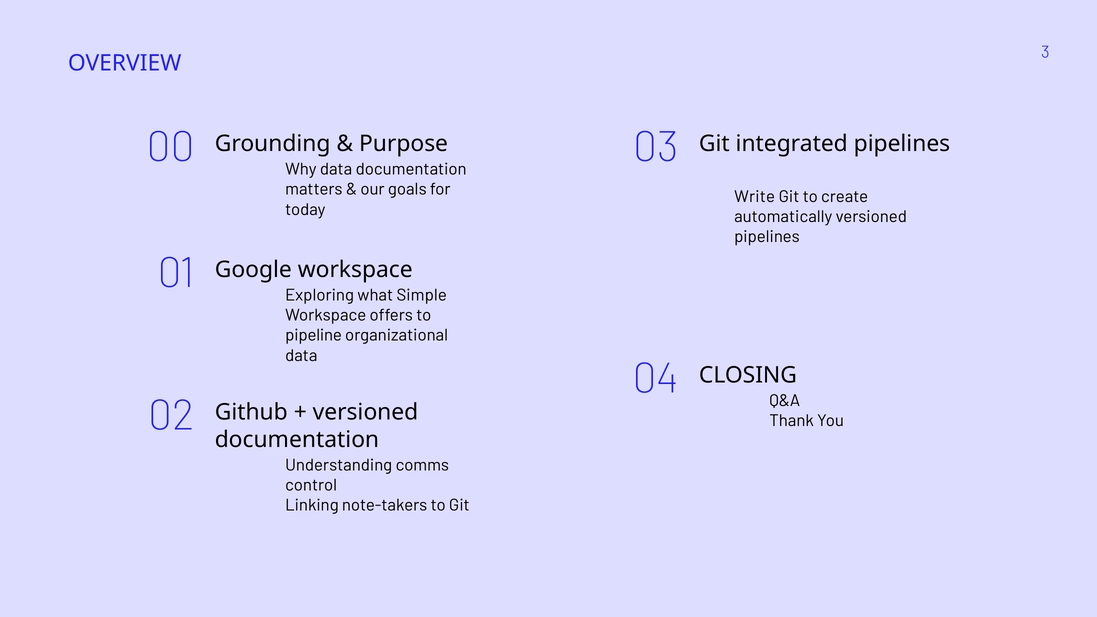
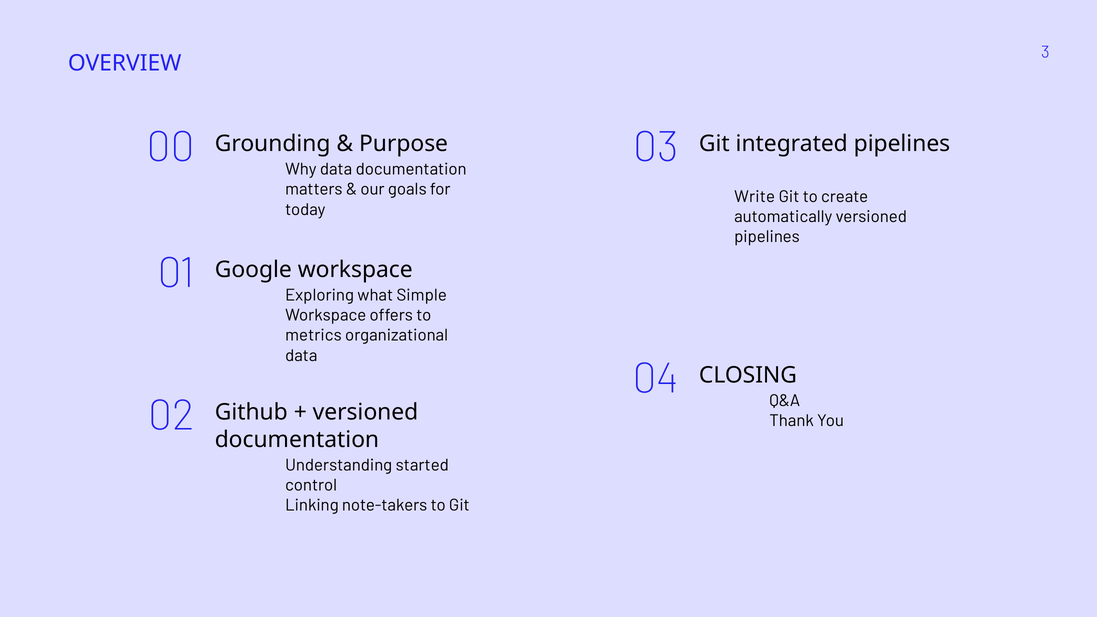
pipeline: pipeline -> metrics (313, 335)
comms: comms -> started (422, 465)
